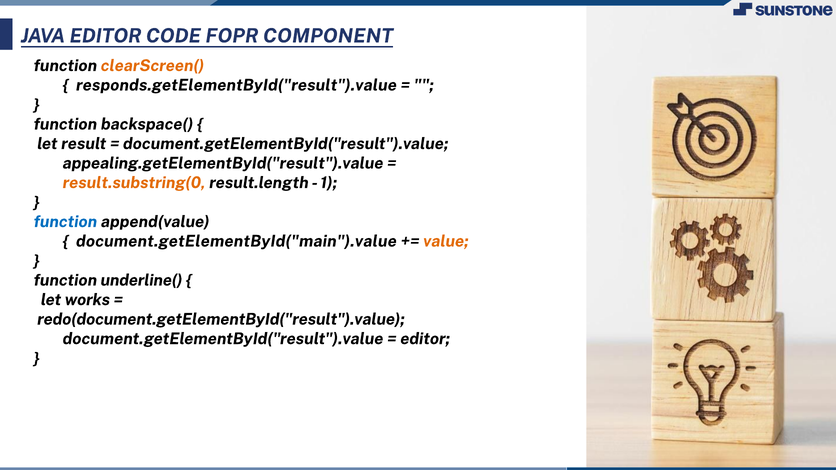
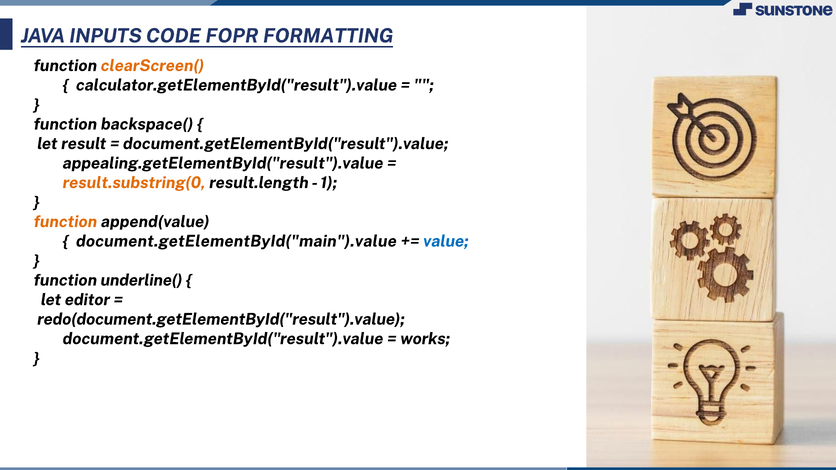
JAVA EDITOR: EDITOR -> INPUTS (106, 36)
COMPONENT: COMPONENT -> FORMATTING (328, 36)
responds.getElementById("result").value: responds.getElementById("result").value -> calculator.getElementById("result").value (237, 85)
function colour: blue -> orange (65, 222)
value colour: orange -> blue (446, 241)
works: works -> editor (87, 300)
editor: editor -> works (425, 339)
